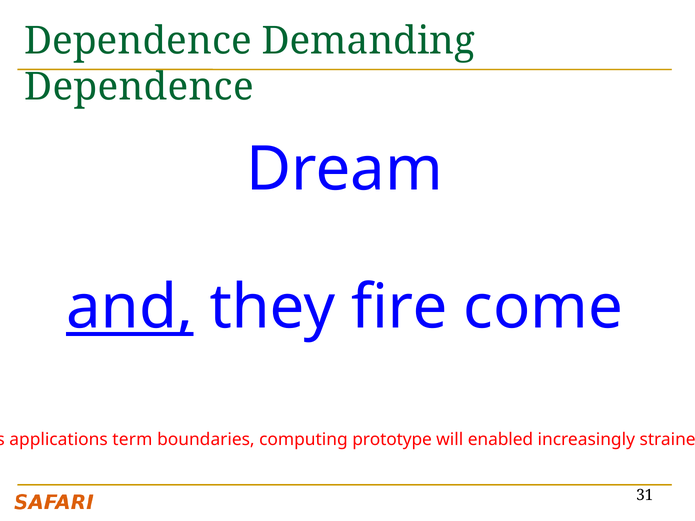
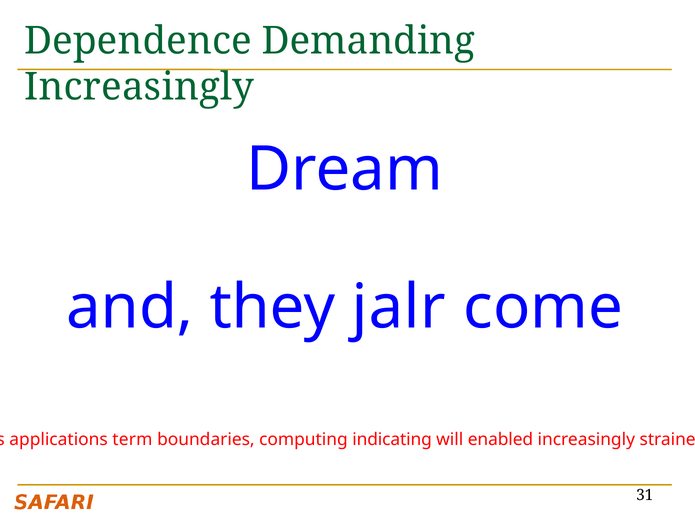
Dependence: Dependence -> Increasingly (139, 87)
and underline: present -> none (130, 308)
fire: fire -> jalr (399, 308)
prototype: prototype -> indicating (392, 440)
